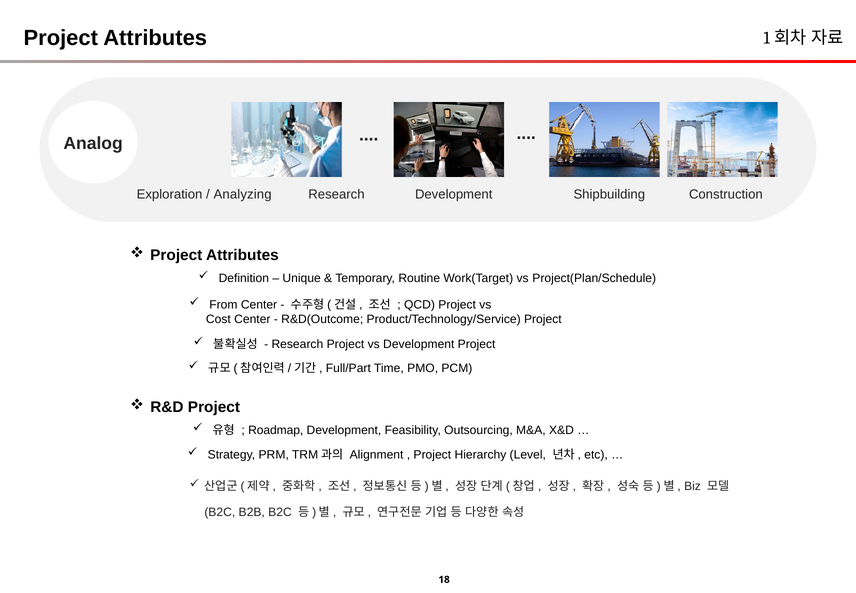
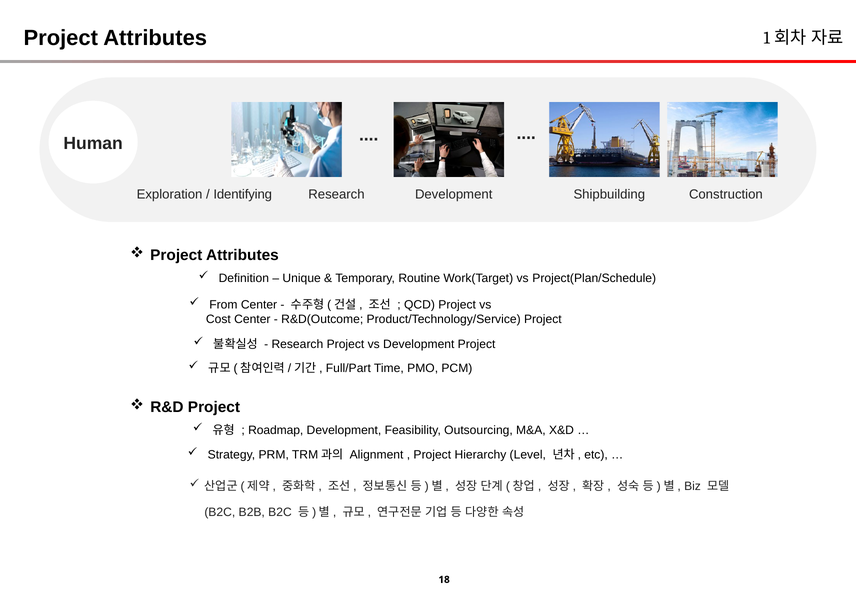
Analog: Analog -> Human (93, 143)
Analyzing: Analyzing -> Identifying (243, 194)
